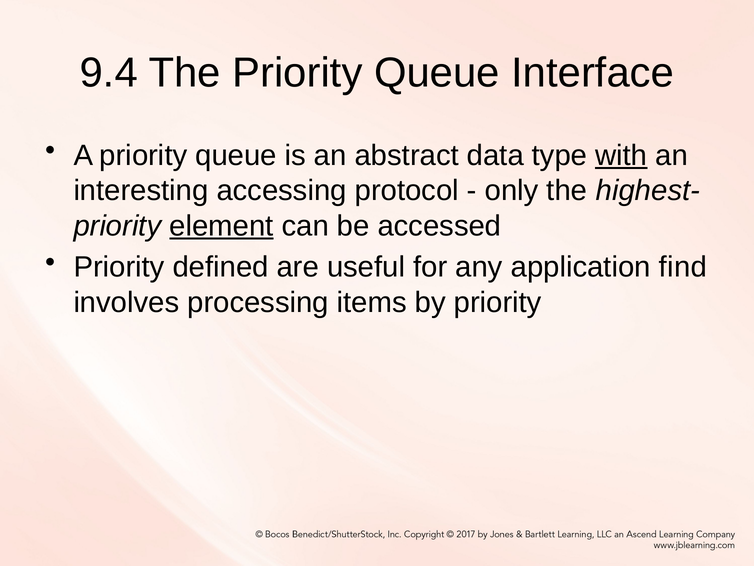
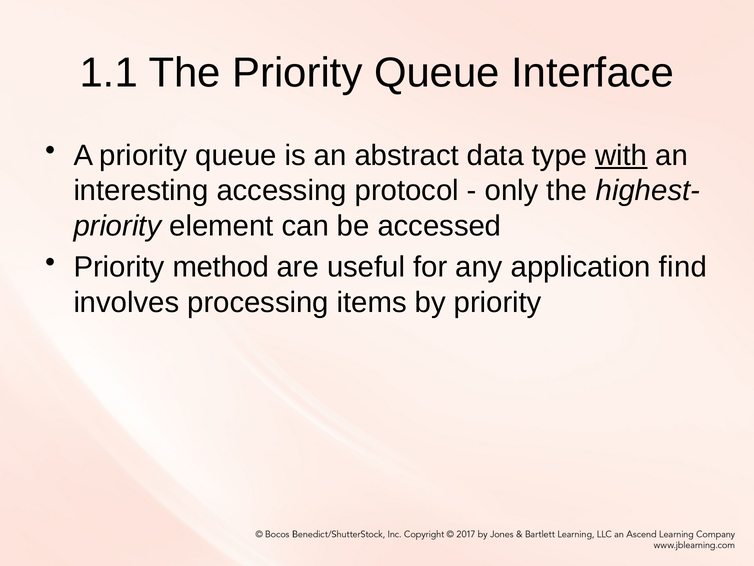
9.4: 9.4 -> 1.1 (109, 73)
element underline: present -> none (221, 226)
defined: defined -> method (221, 267)
